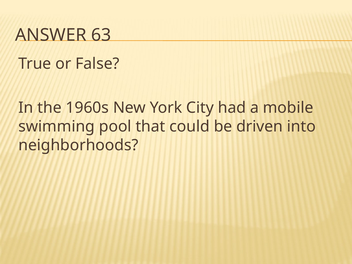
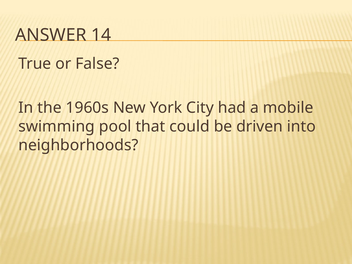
63: 63 -> 14 (101, 35)
